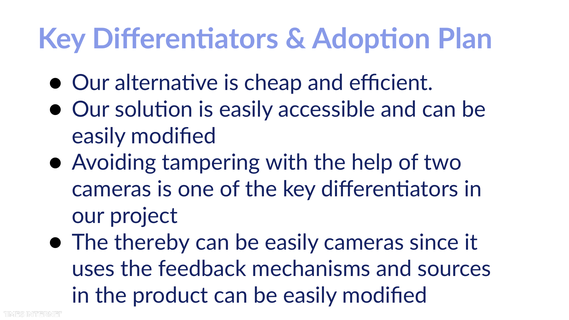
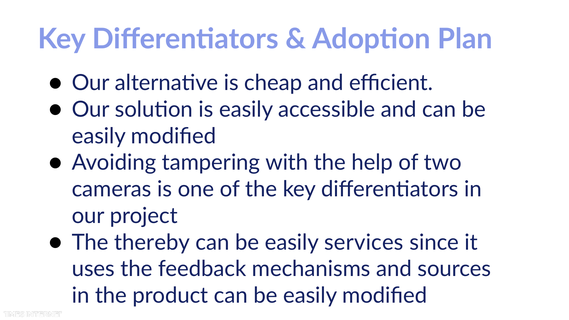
easily cameras: cameras -> services (364, 242)
